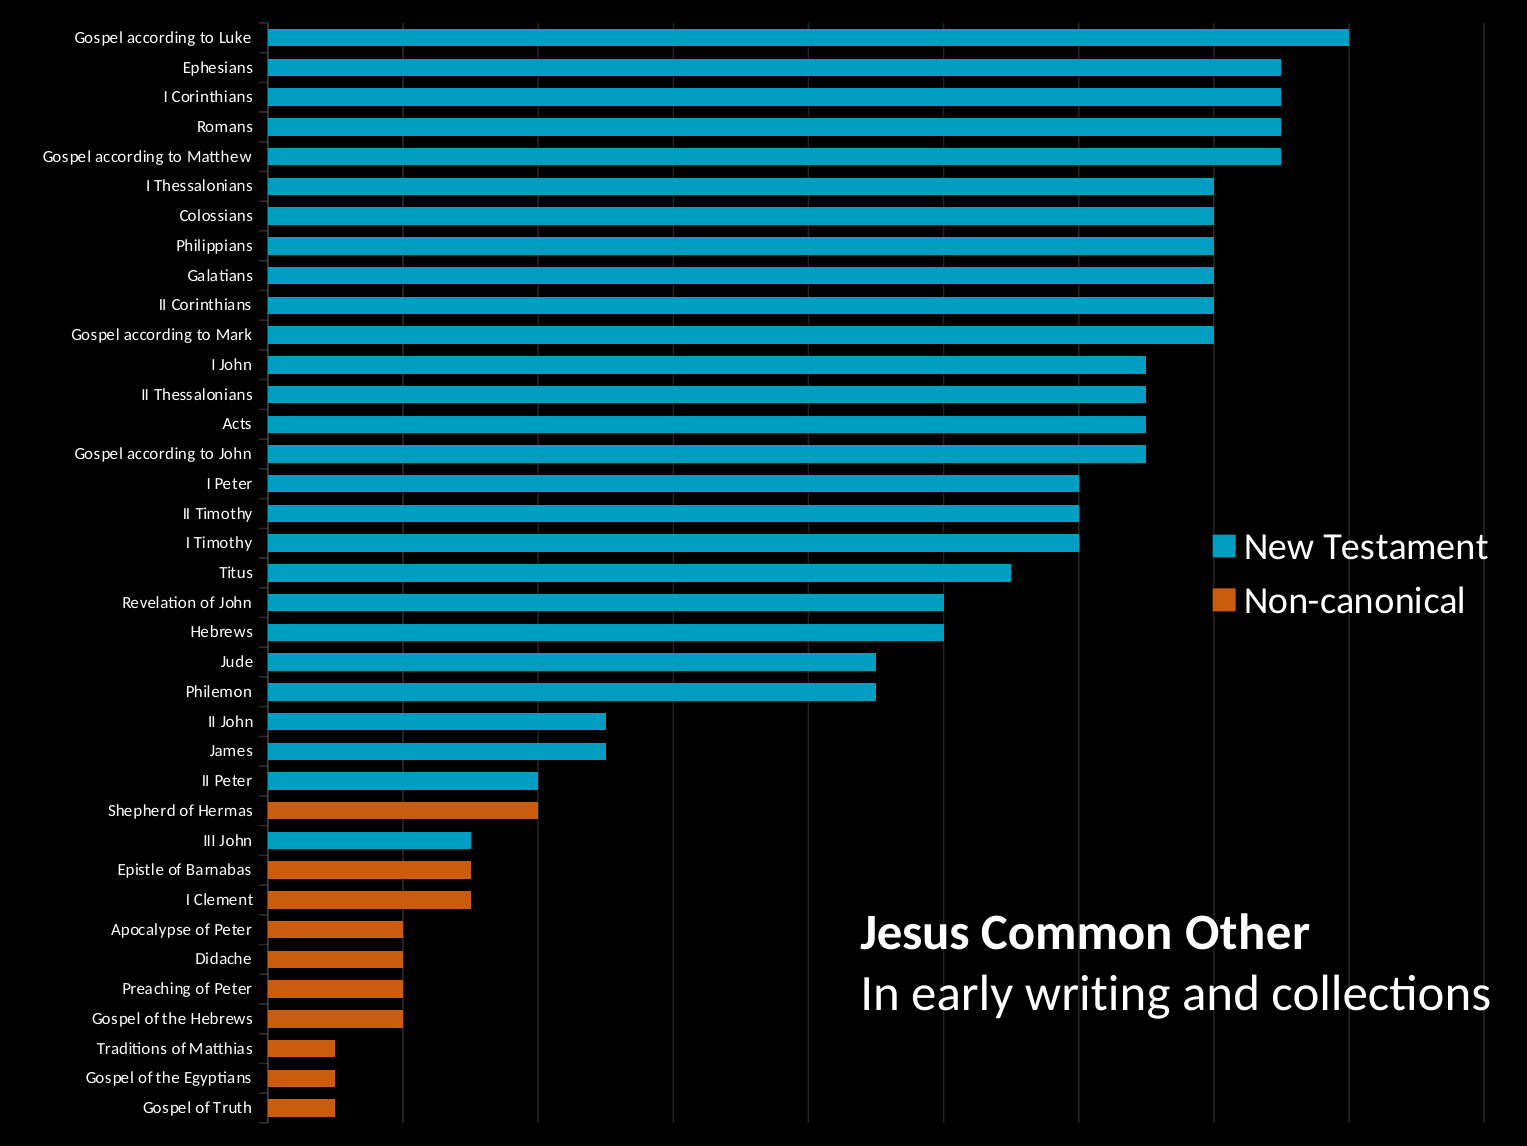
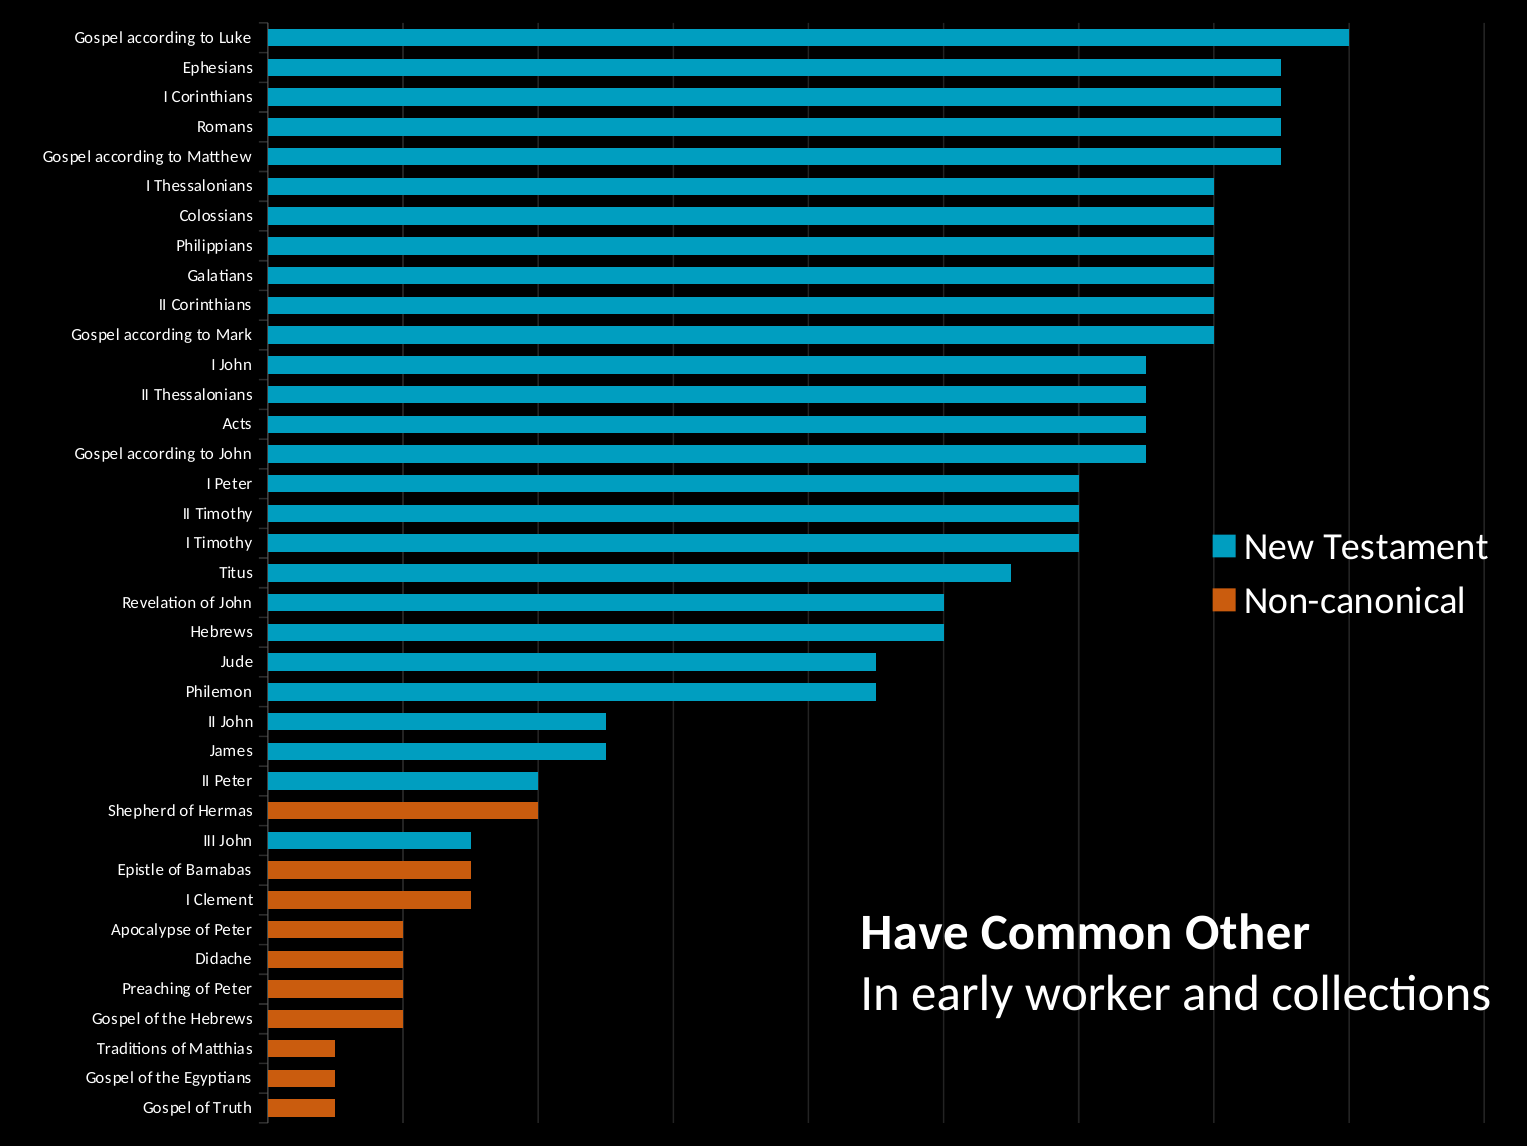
Jesus: Jesus -> Have (915, 932)
writing: writing -> worker (1098, 993)
